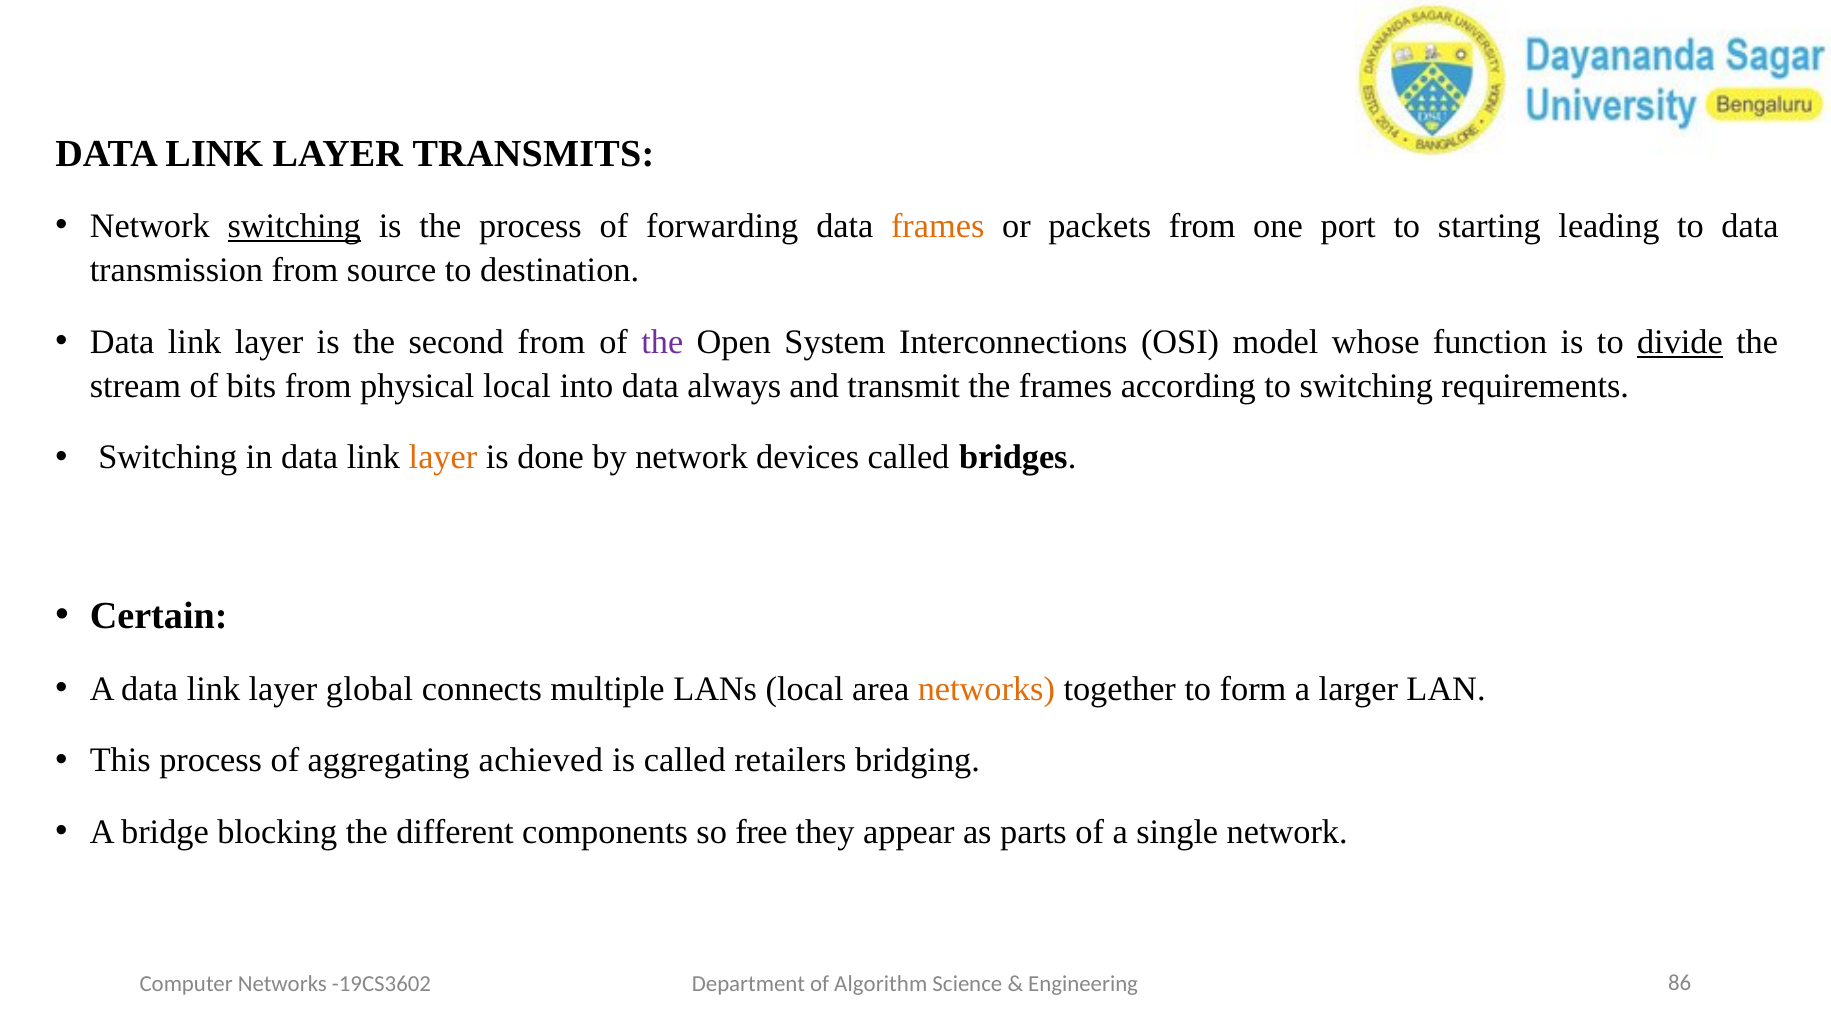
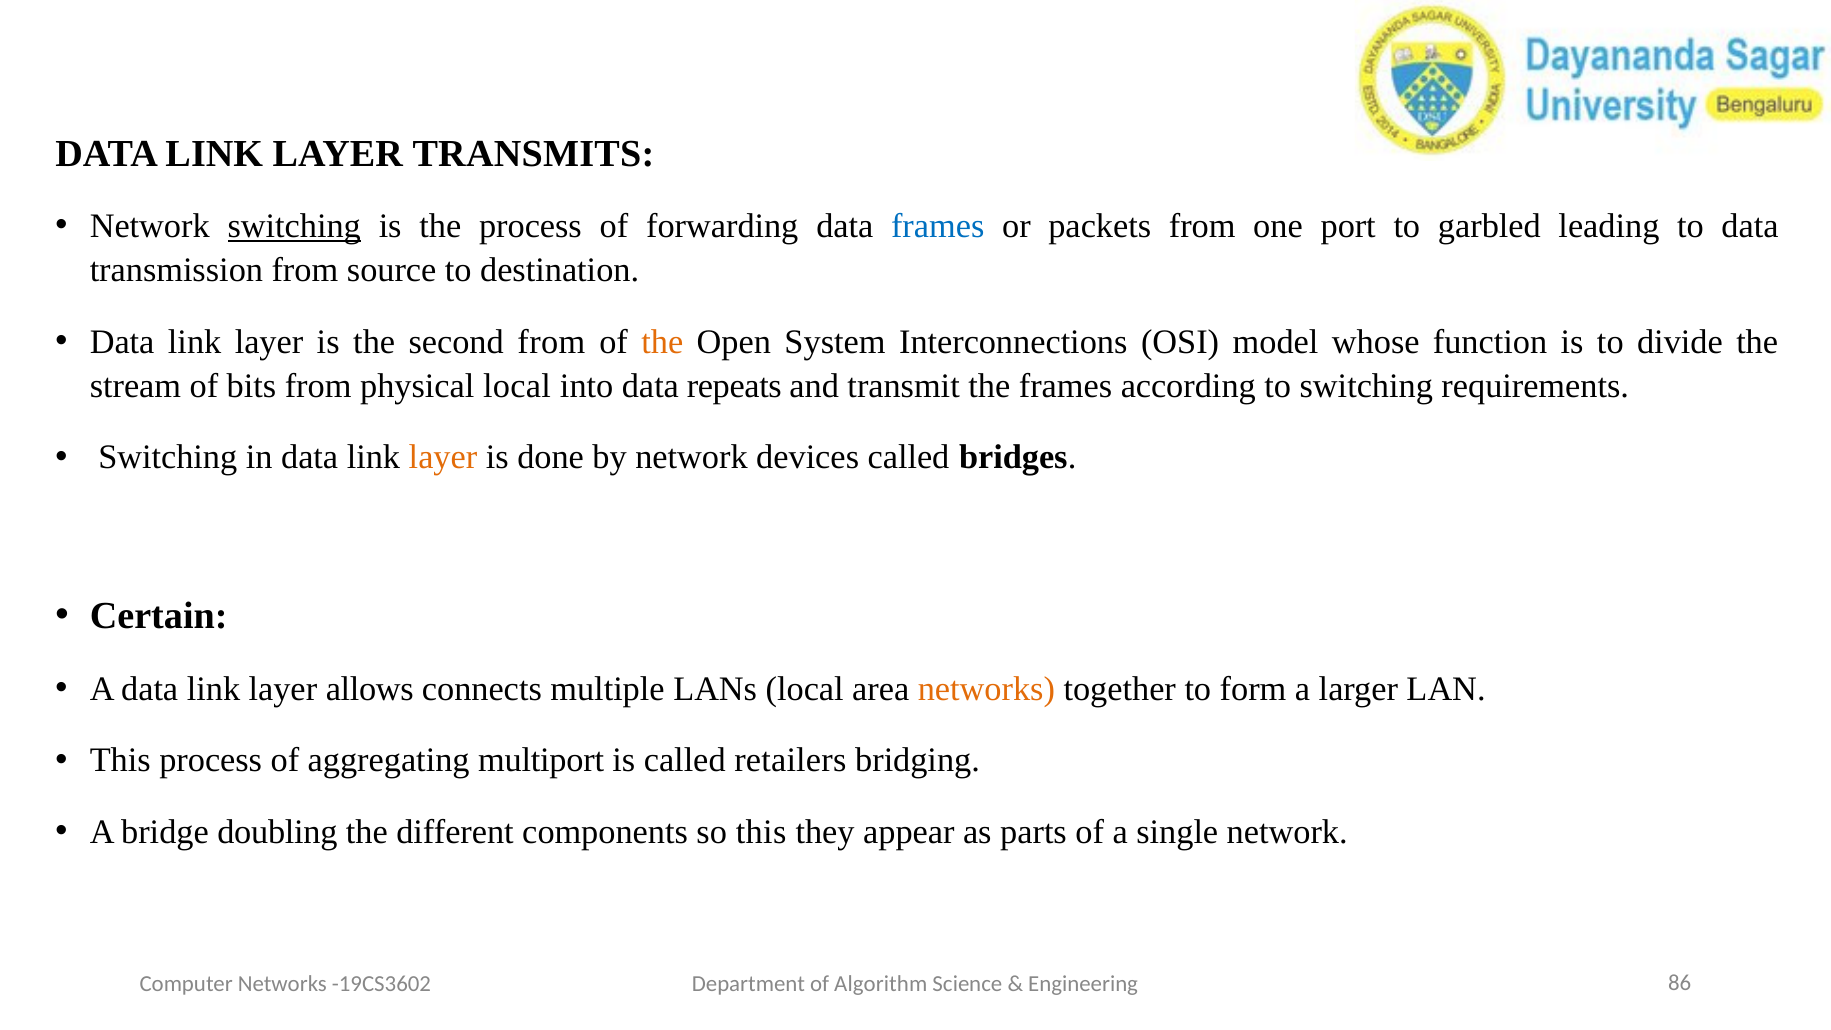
frames colour: orange -> blue (938, 226)
starting: starting -> garbled (1489, 226)
the colour: purple -> orange (662, 342)
divide underline: present -> none (1680, 342)
always: always -> repeats (734, 386)
global: global -> allows (370, 689)
achieved: achieved -> multiport (541, 761)
blocking: blocking -> doubling (277, 832)
so free: free -> this (761, 832)
